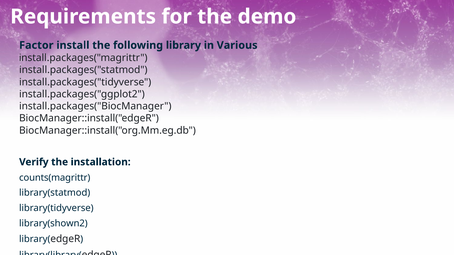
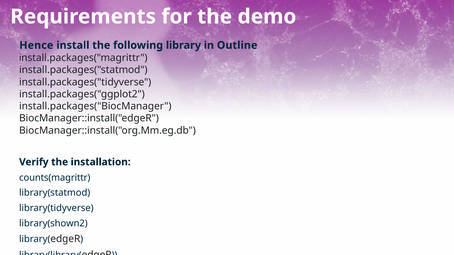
Factor: Factor -> Hence (36, 45)
Various: Various -> Outline (237, 45)
